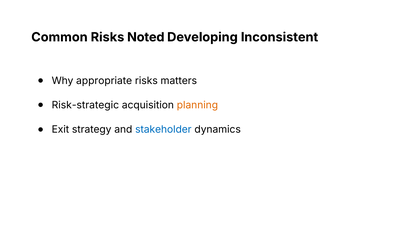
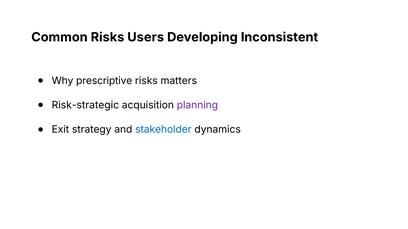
Noted: Noted -> Users (146, 37)
appropriate: appropriate -> prescriptive (104, 81)
planning colour: orange -> purple (197, 105)
